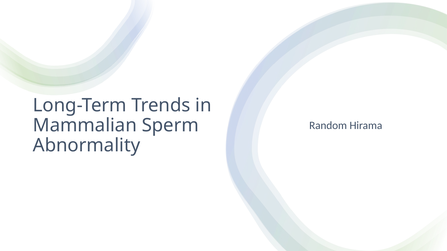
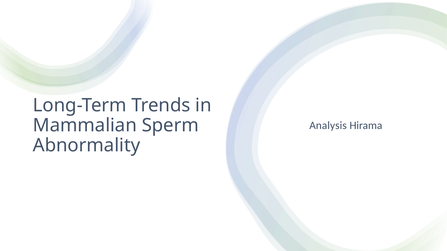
Random: Random -> Analysis (328, 126)
